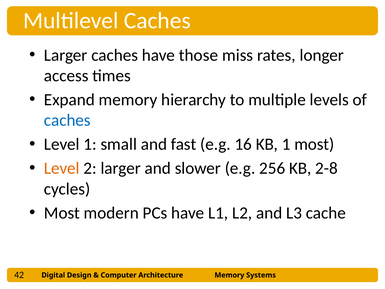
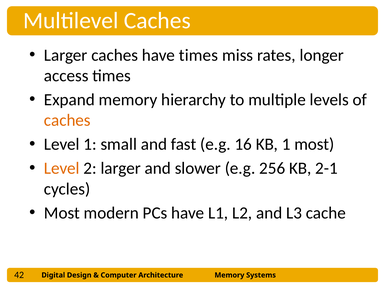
have those: those -> times (198, 55)
caches colour: blue -> orange (67, 120)
2-8: 2-8 -> 2-1 (326, 168)
